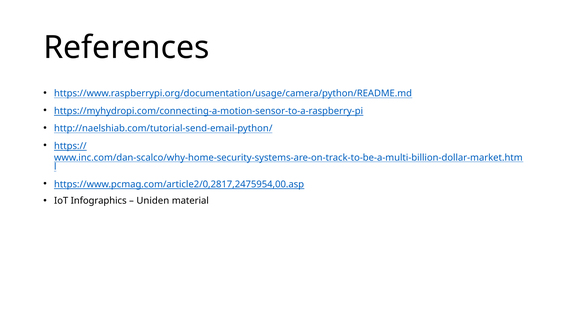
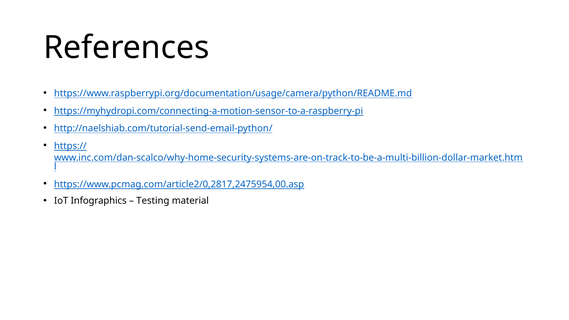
Uniden: Uniden -> Testing (153, 201)
